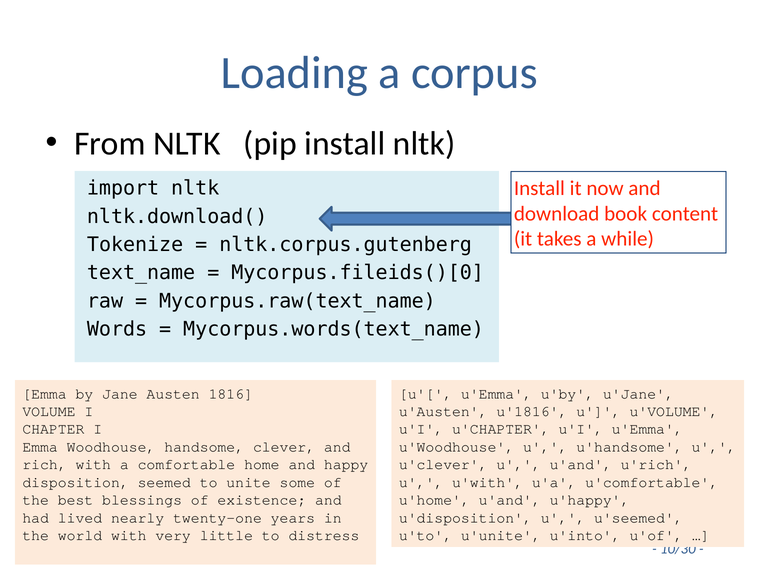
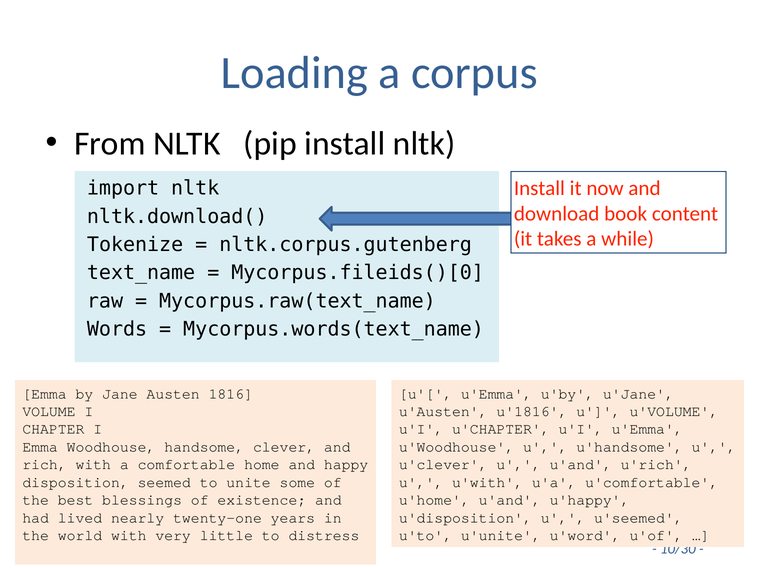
u'into: u'into -> u'word (585, 536)
